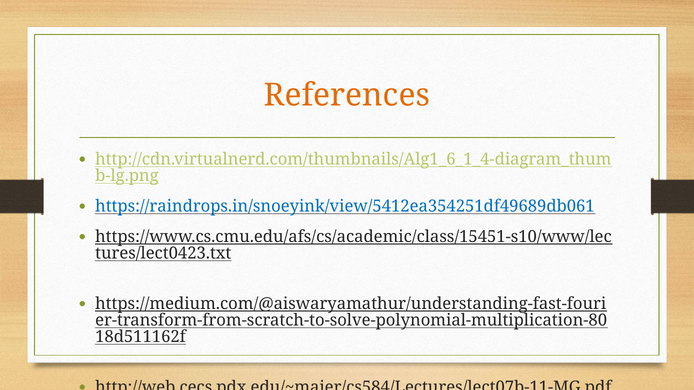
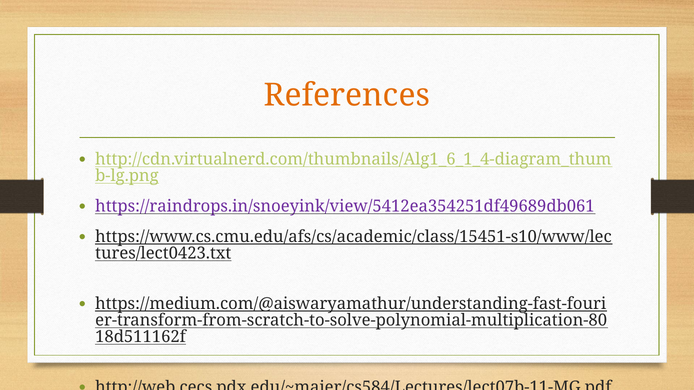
https://raindrops.in/snoeyink/view/5412ea354251df49689db061 colour: blue -> purple (345, 206)
